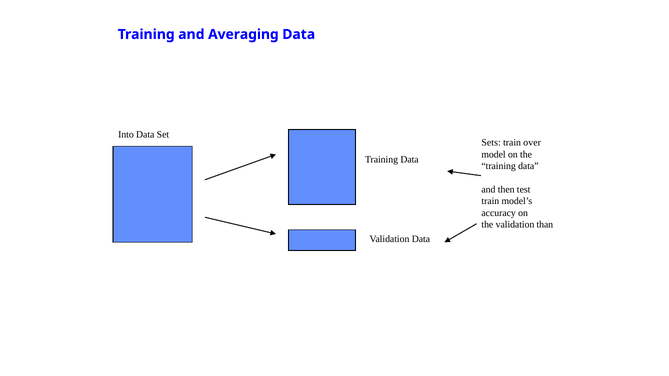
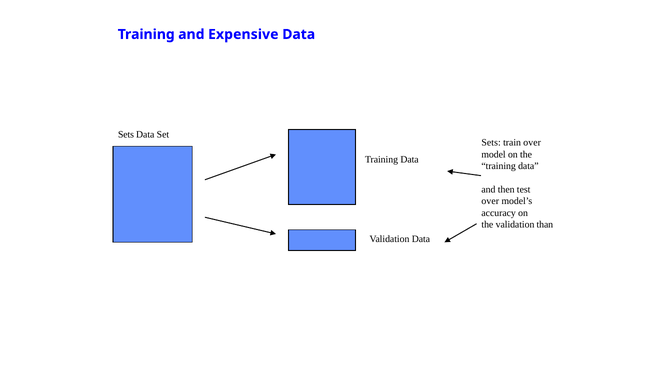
Averaging: Averaging -> Expensive (243, 34)
Into: Into -> Sets (126, 135)
train: train -> over (490, 201)
